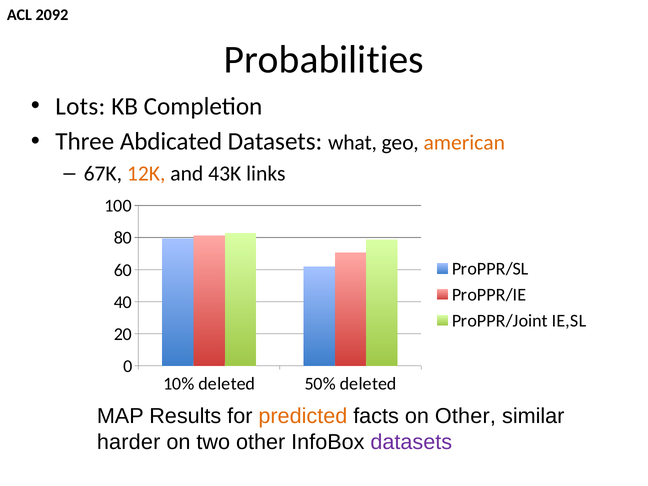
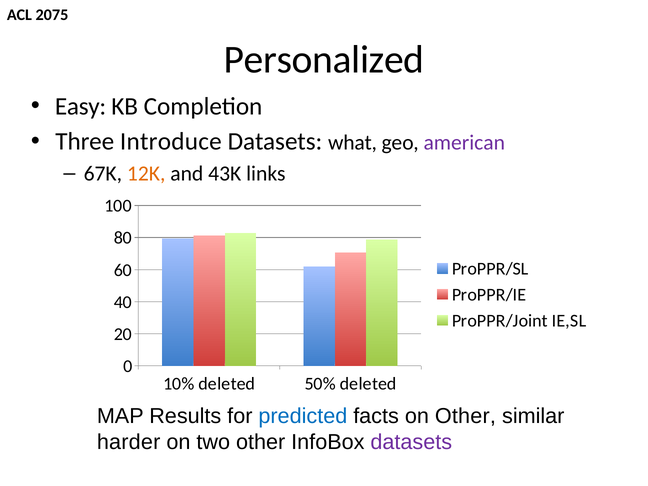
2092: 2092 -> 2075 (52, 15)
Probabilities: Probabilities -> Personalized (324, 59)
Lots: Lots -> Easy (81, 106)
Abdicated: Abdicated -> Introduce (171, 142)
american colour: orange -> purple (464, 143)
predicted colour: orange -> blue (303, 416)
